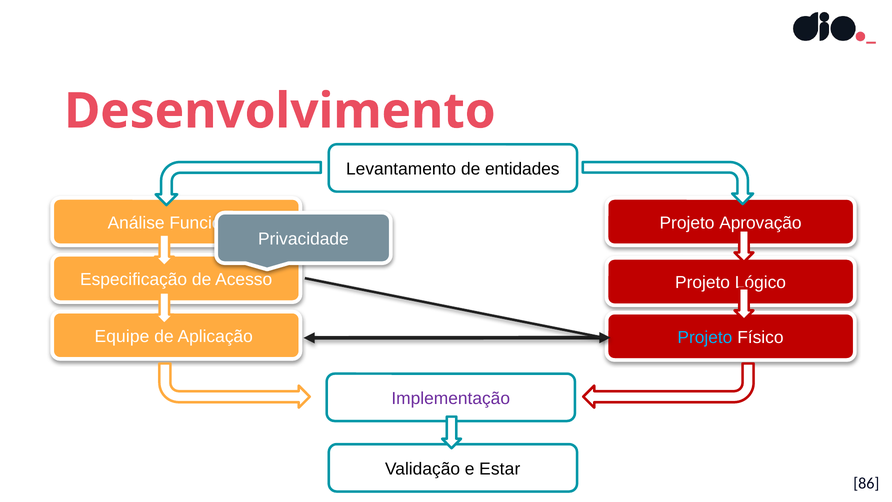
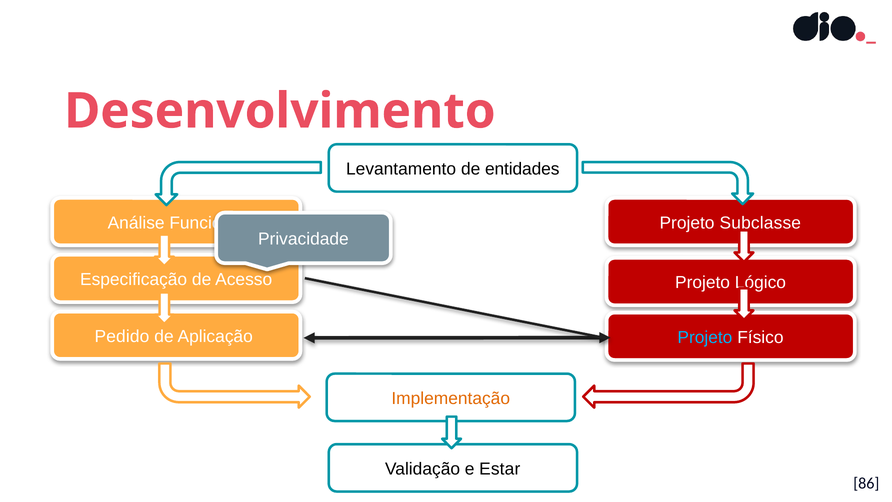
Aprovação: Aprovação -> Subclasse (760, 223)
Equipe: Equipe -> Pedido (122, 336)
Implementação colour: purple -> orange (451, 398)
